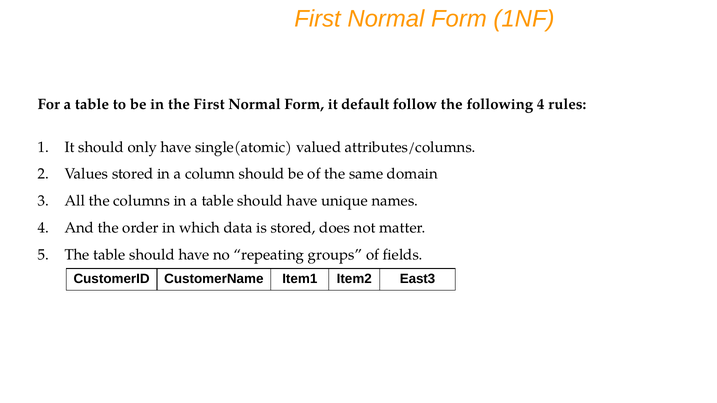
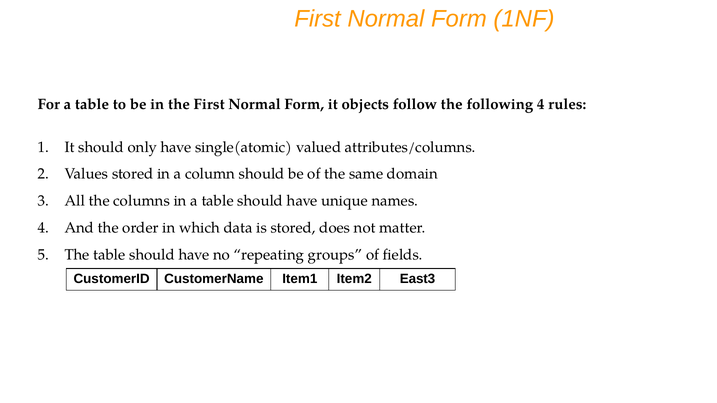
default: default -> objects (365, 104)
